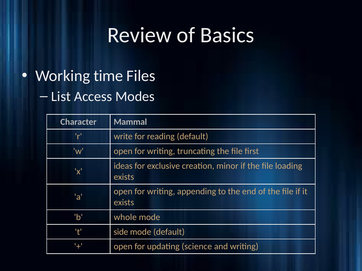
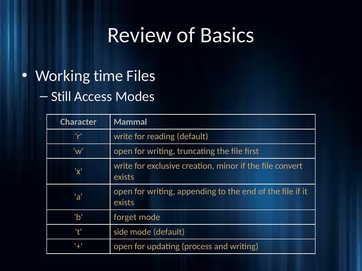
List: List -> Still (61, 97)
ideas: ideas -> write (123, 166)
loading: loading -> convert (289, 166)
whole: whole -> forget (125, 218)
science: science -> process (197, 247)
